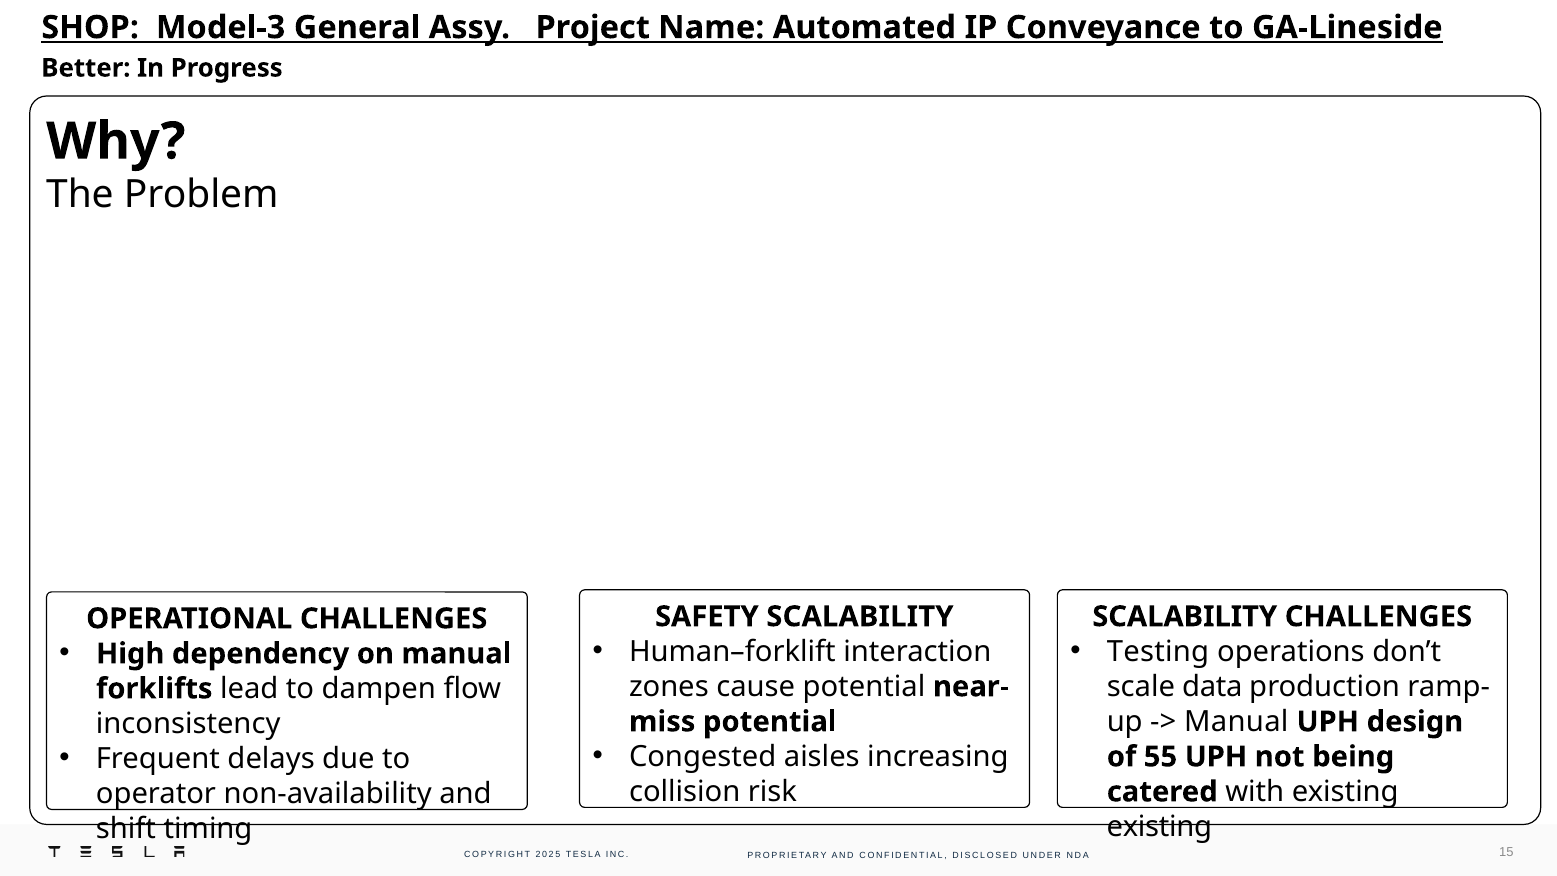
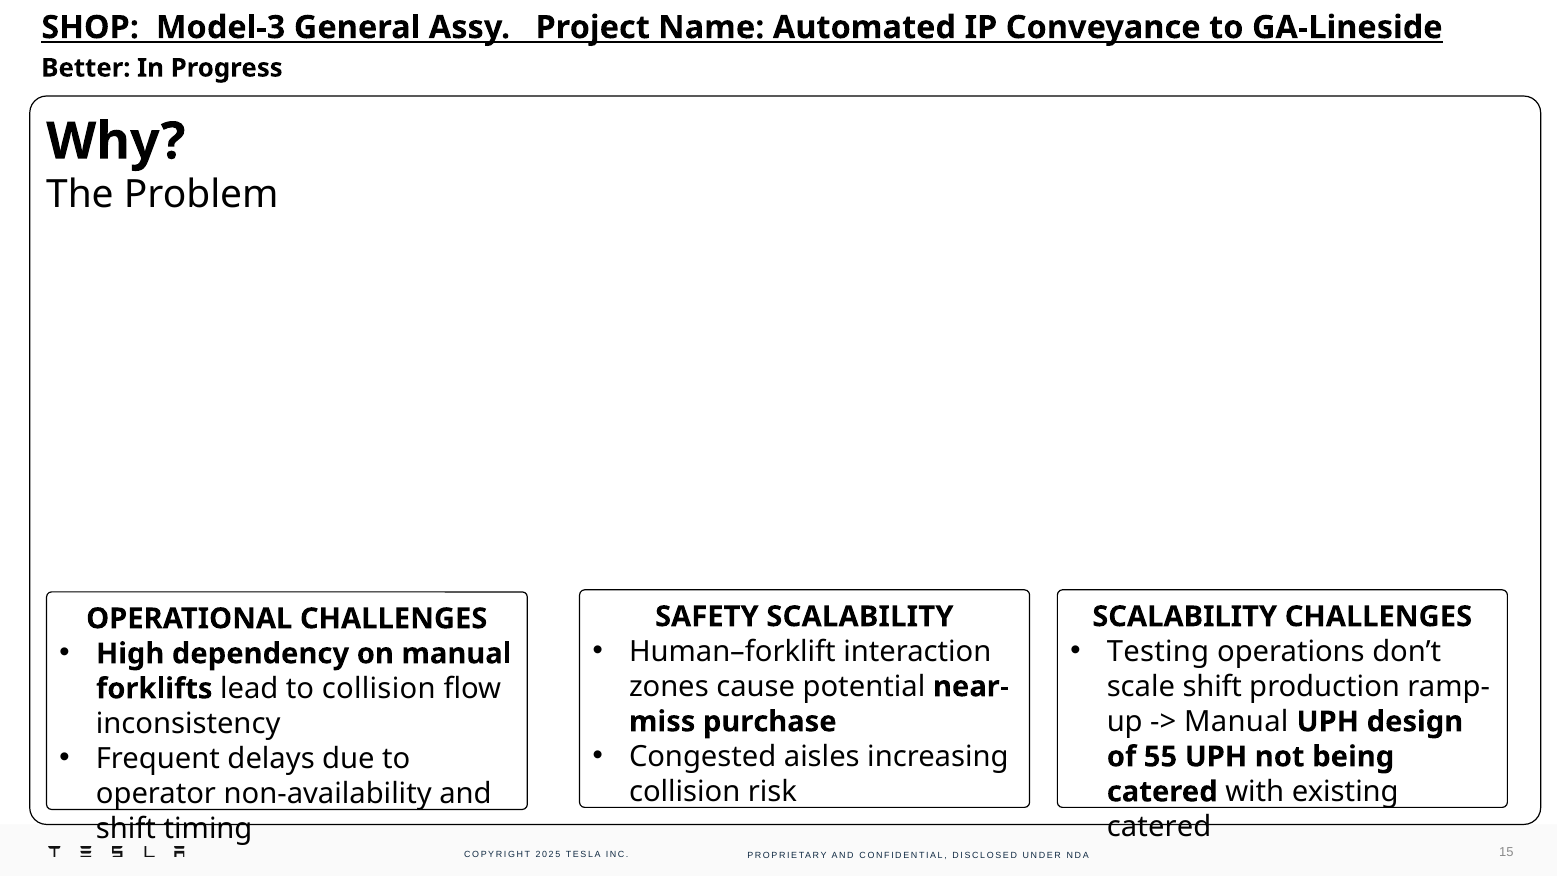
scale data: data -> shift (1212, 687)
to dampen: dampen -> collision (379, 689)
potential: potential -> purchase (770, 722)
existing: existing -> catered (1159, 827)
